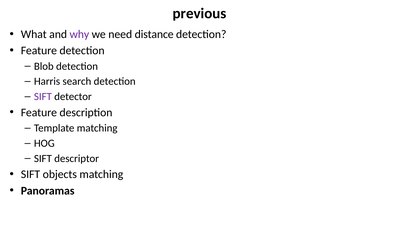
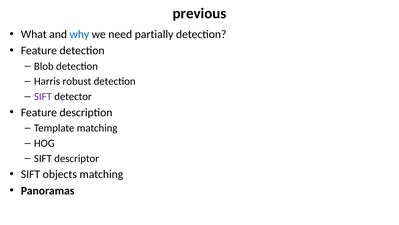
why colour: purple -> blue (79, 34)
distance: distance -> partially (154, 34)
search: search -> robust (77, 81)
